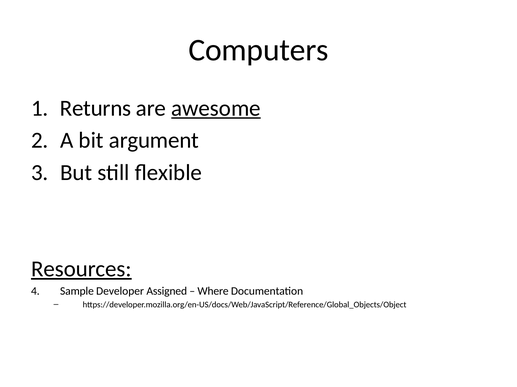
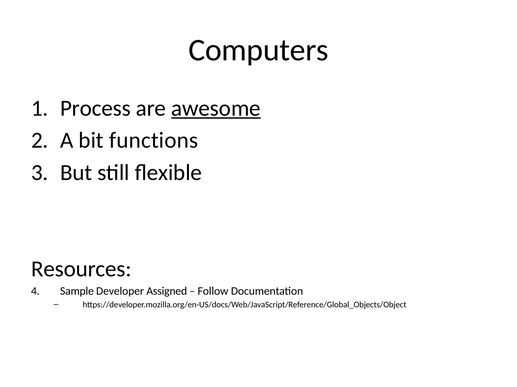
Returns: Returns -> Process (95, 108)
argument: argument -> functions (154, 141)
Resources underline: present -> none (81, 269)
Where: Where -> Follow (213, 292)
